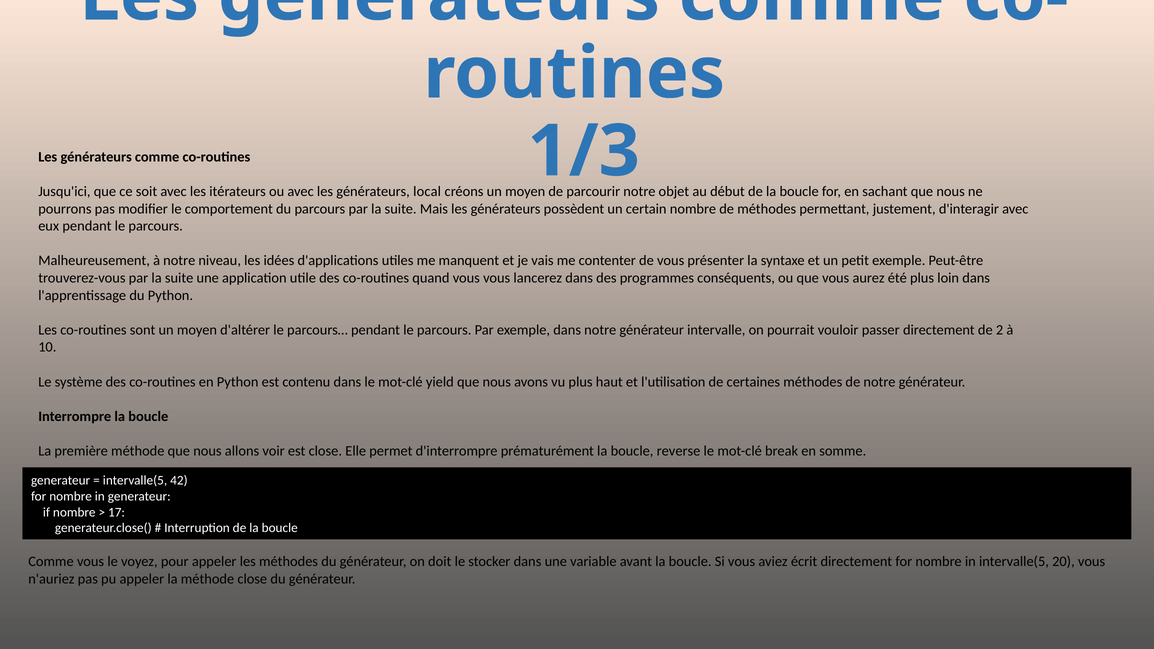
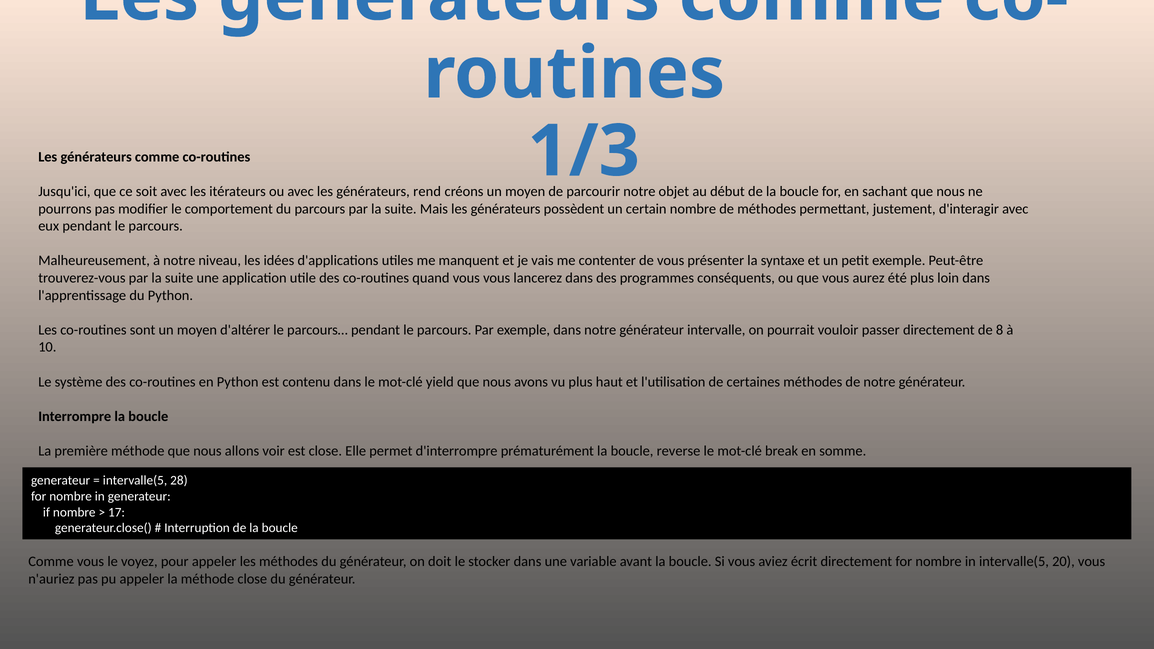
local: local -> rend (427, 192)
2: 2 -> 8 (1000, 330)
42: 42 -> 28 (179, 481)
